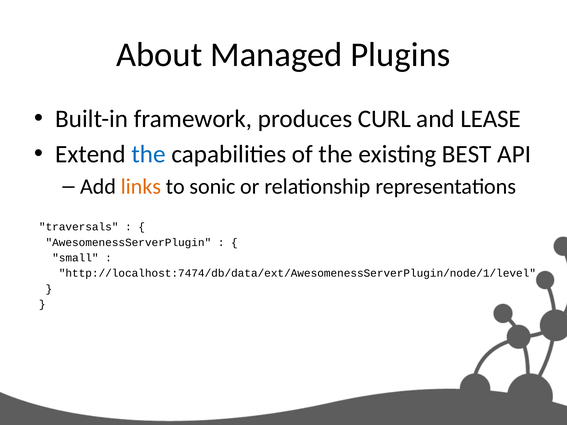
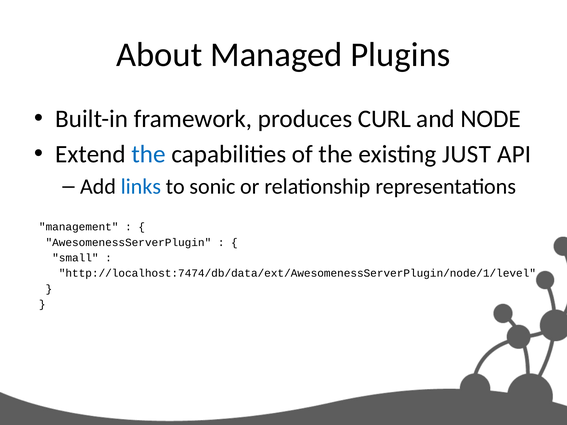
LEASE: LEASE -> NODE (491, 119)
BEST: BEST -> JUST (467, 154)
links colour: orange -> blue (141, 187)
traversals: traversals -> management (79, 227)
